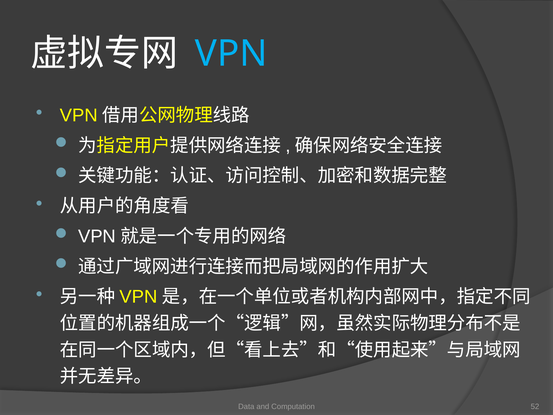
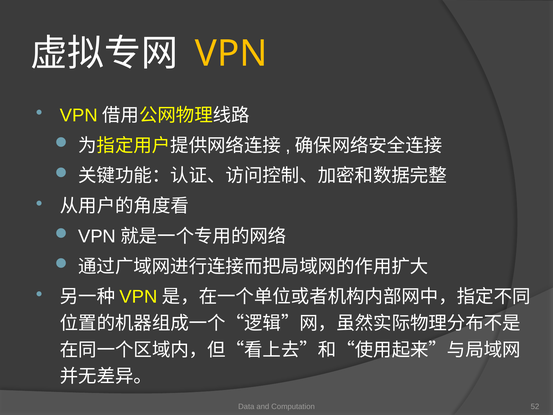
VPN colour: light blue -> yellow (231, 54)
